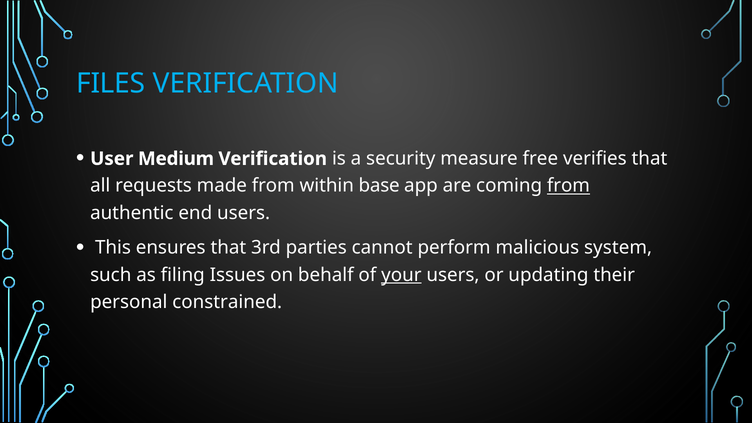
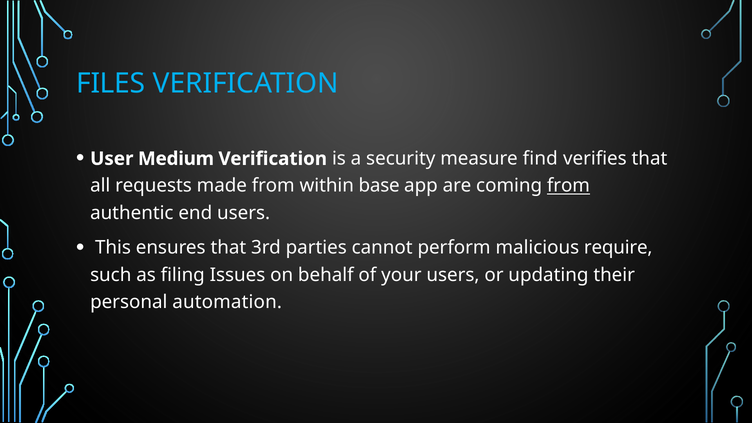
free: free -> find (540, 159)
system: system -> require (618, 248)
your underline: present -> none (401, 275)
constrained: constrained -> automation (227, 302)
